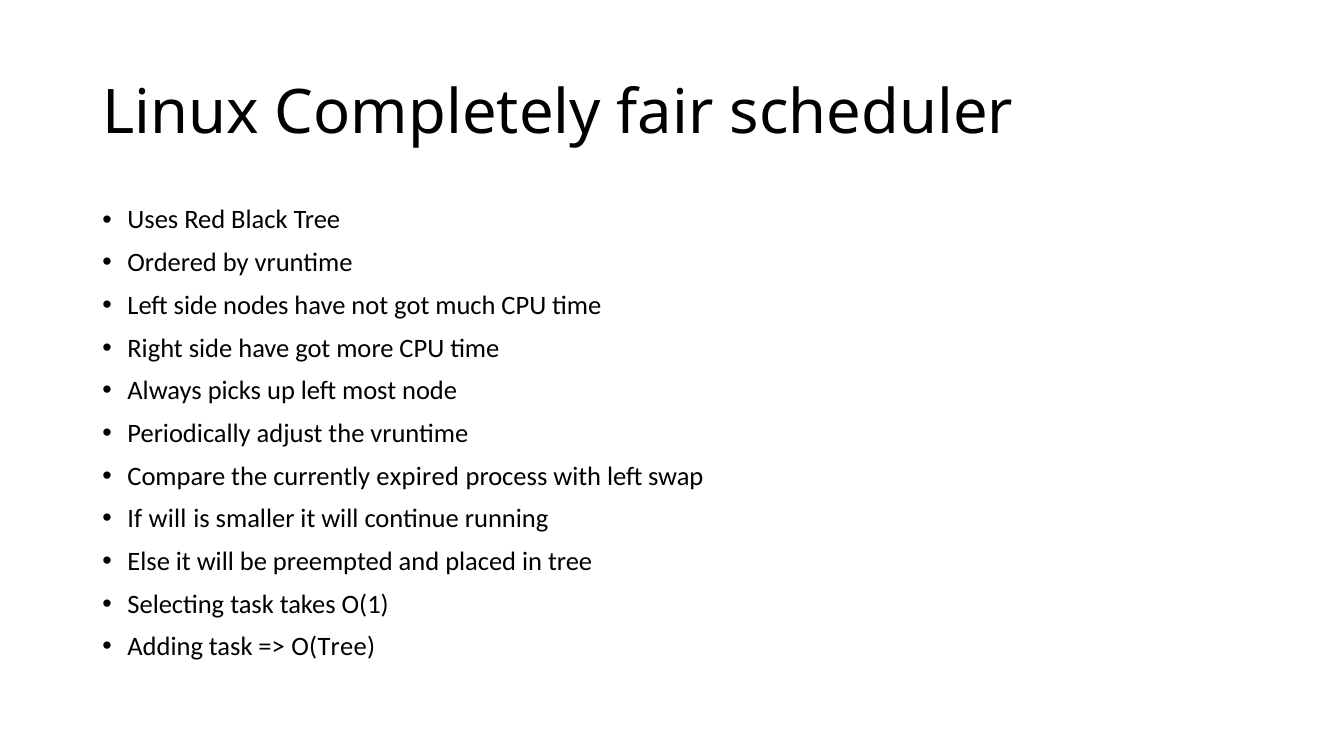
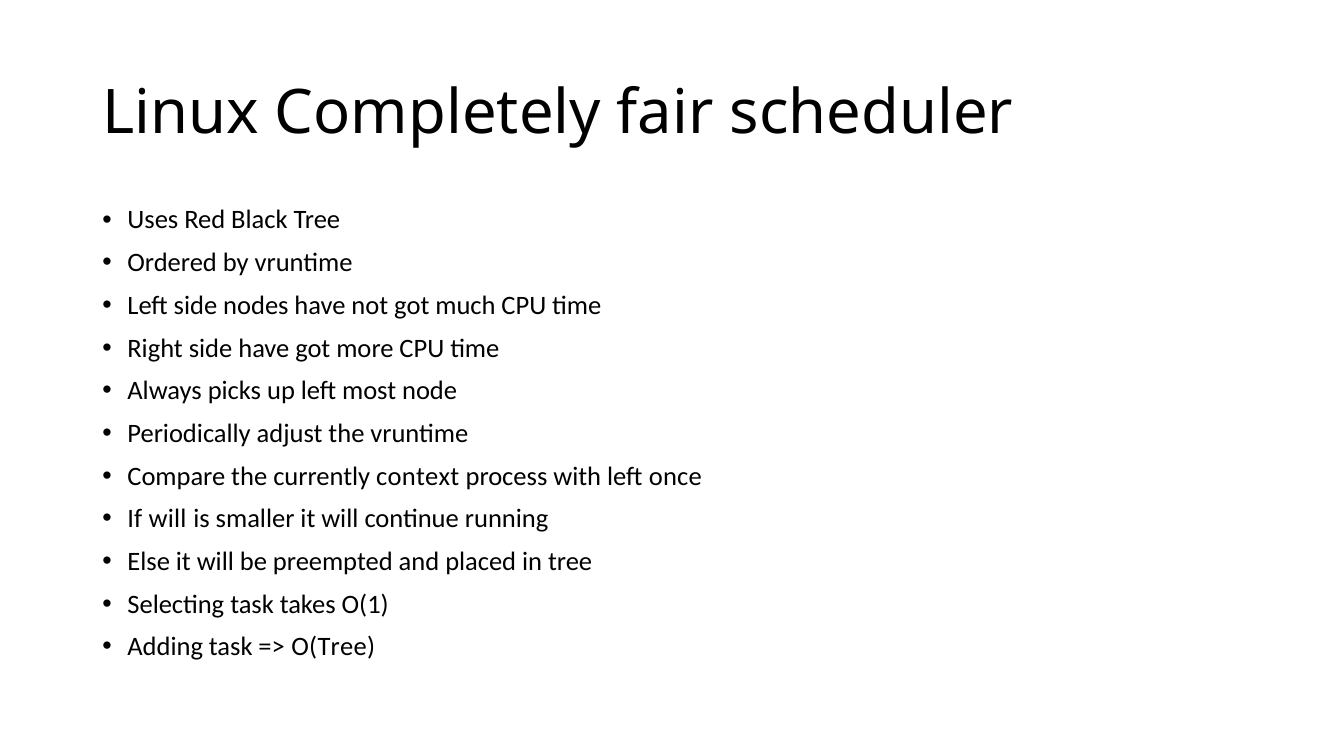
expired: expired -> context (418, 476)
swap: swap -> once (675, 476)
